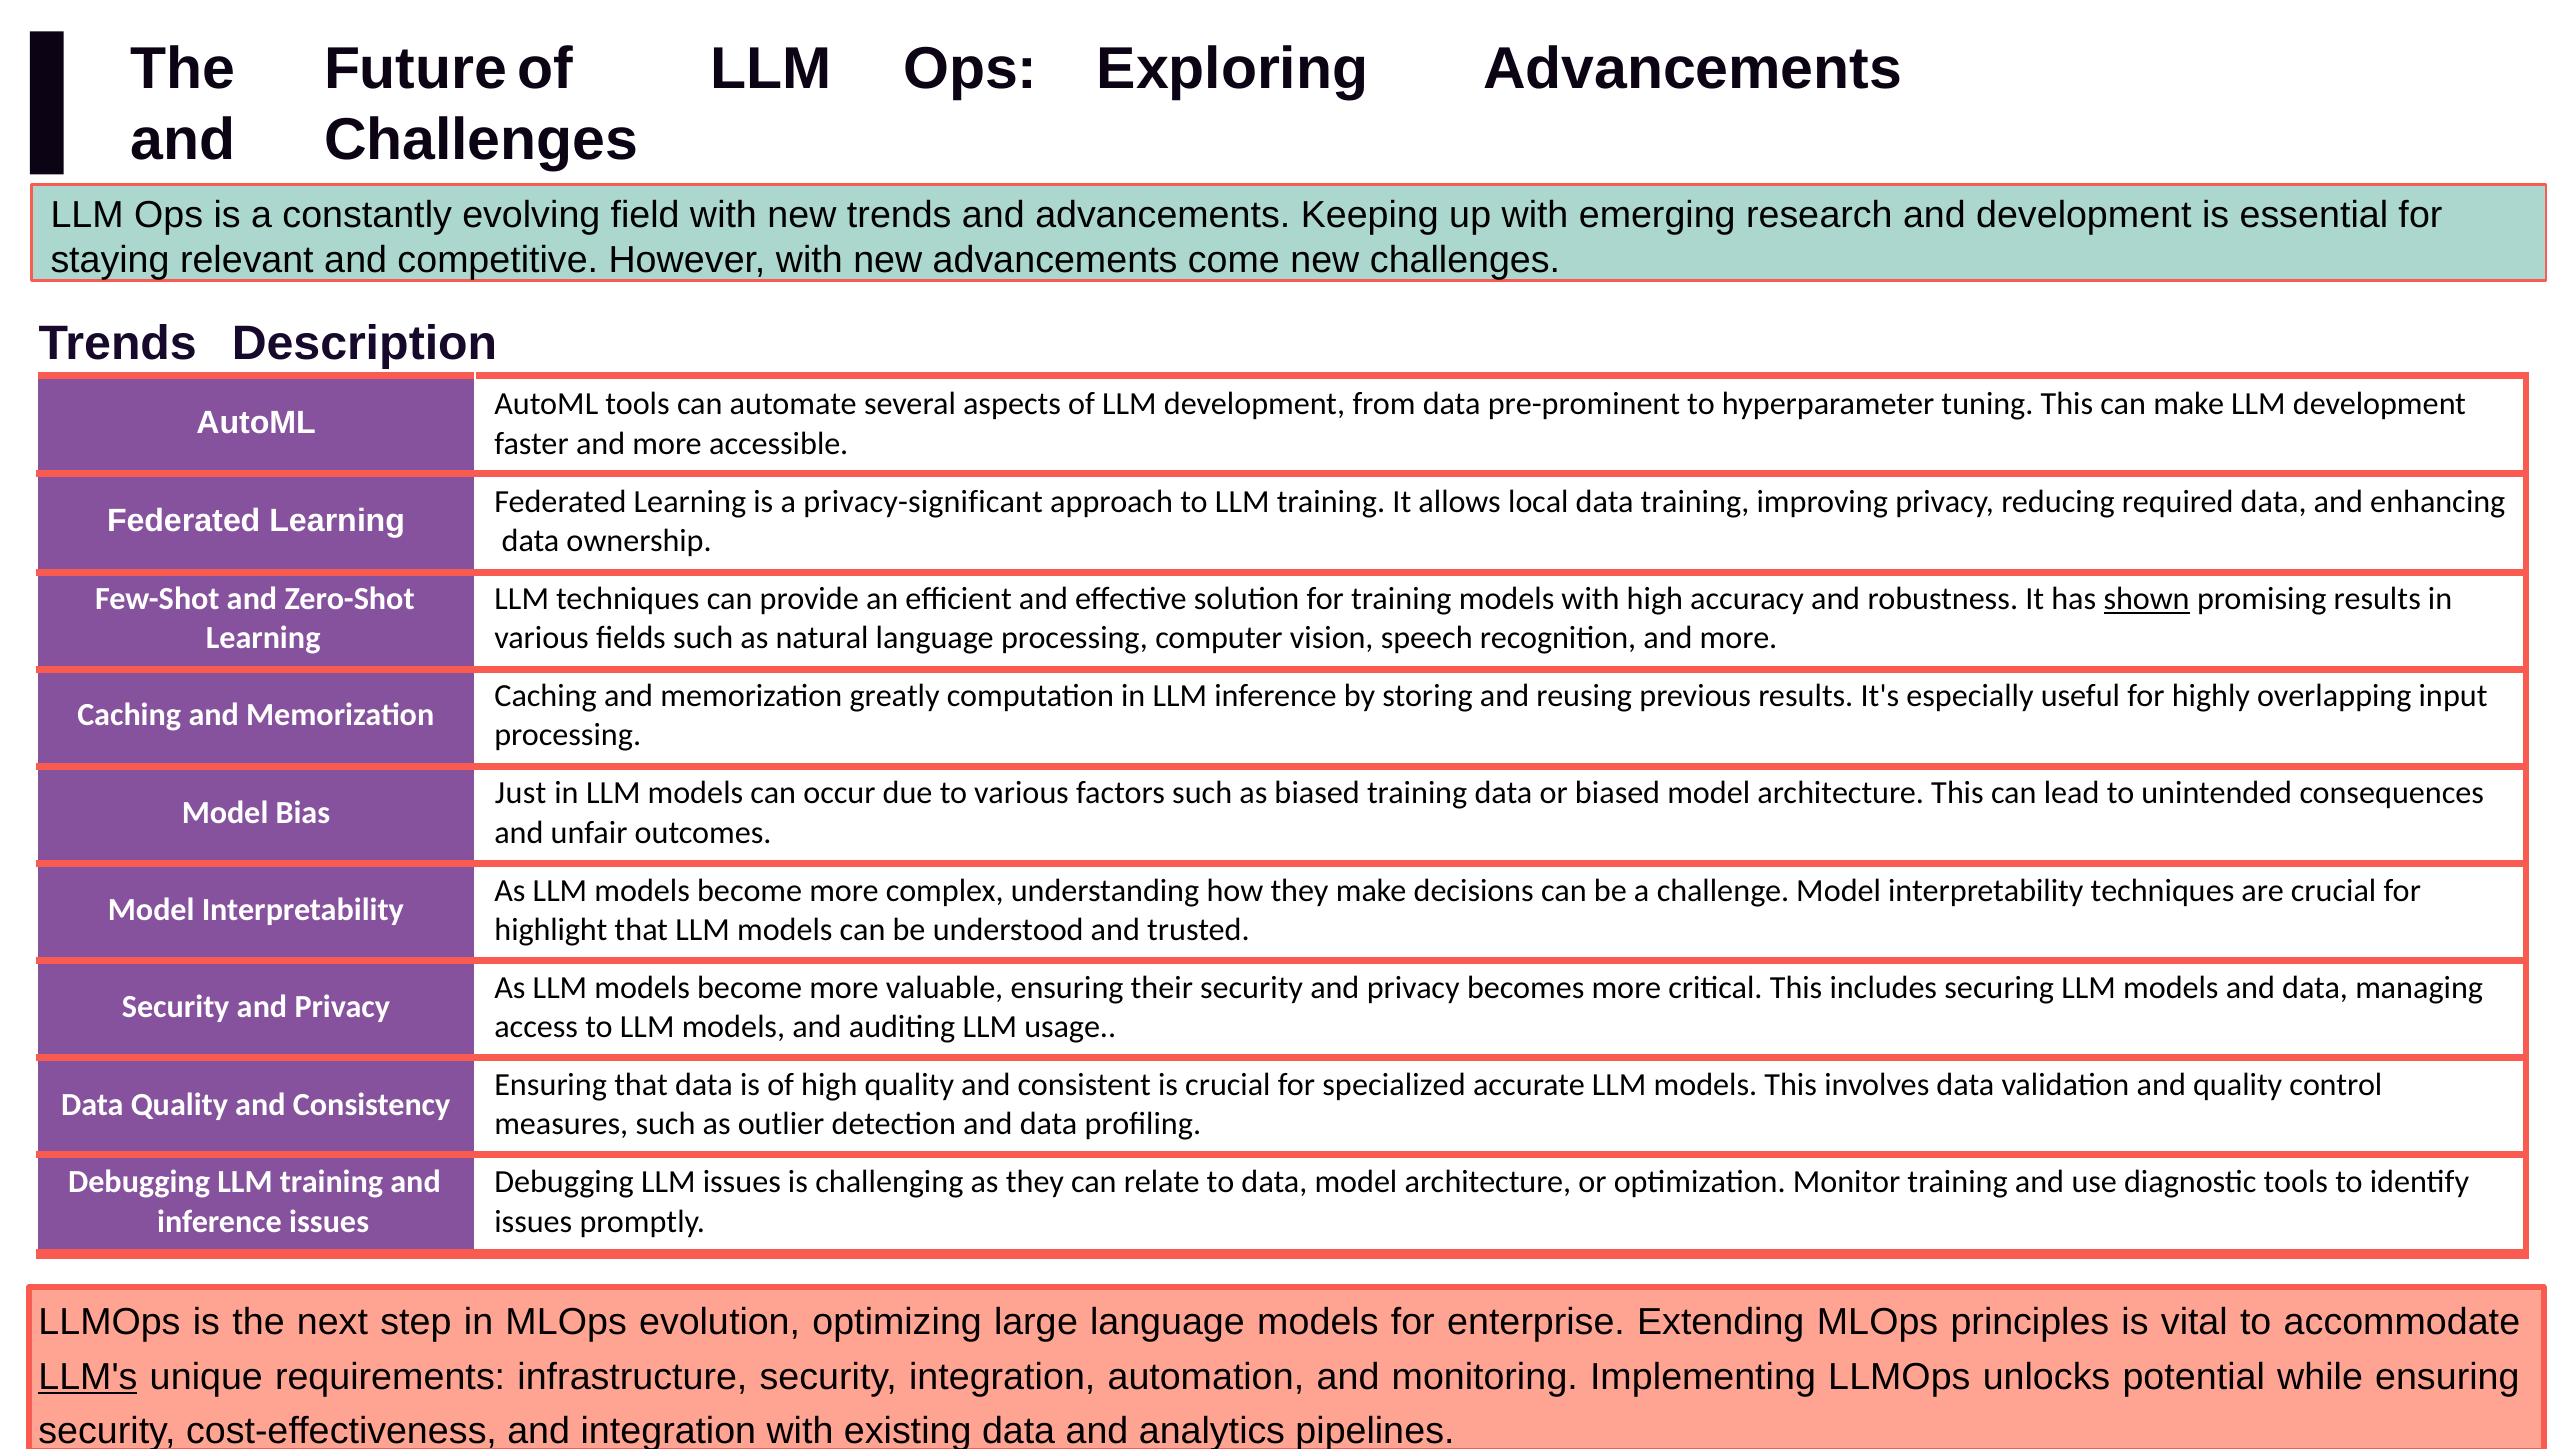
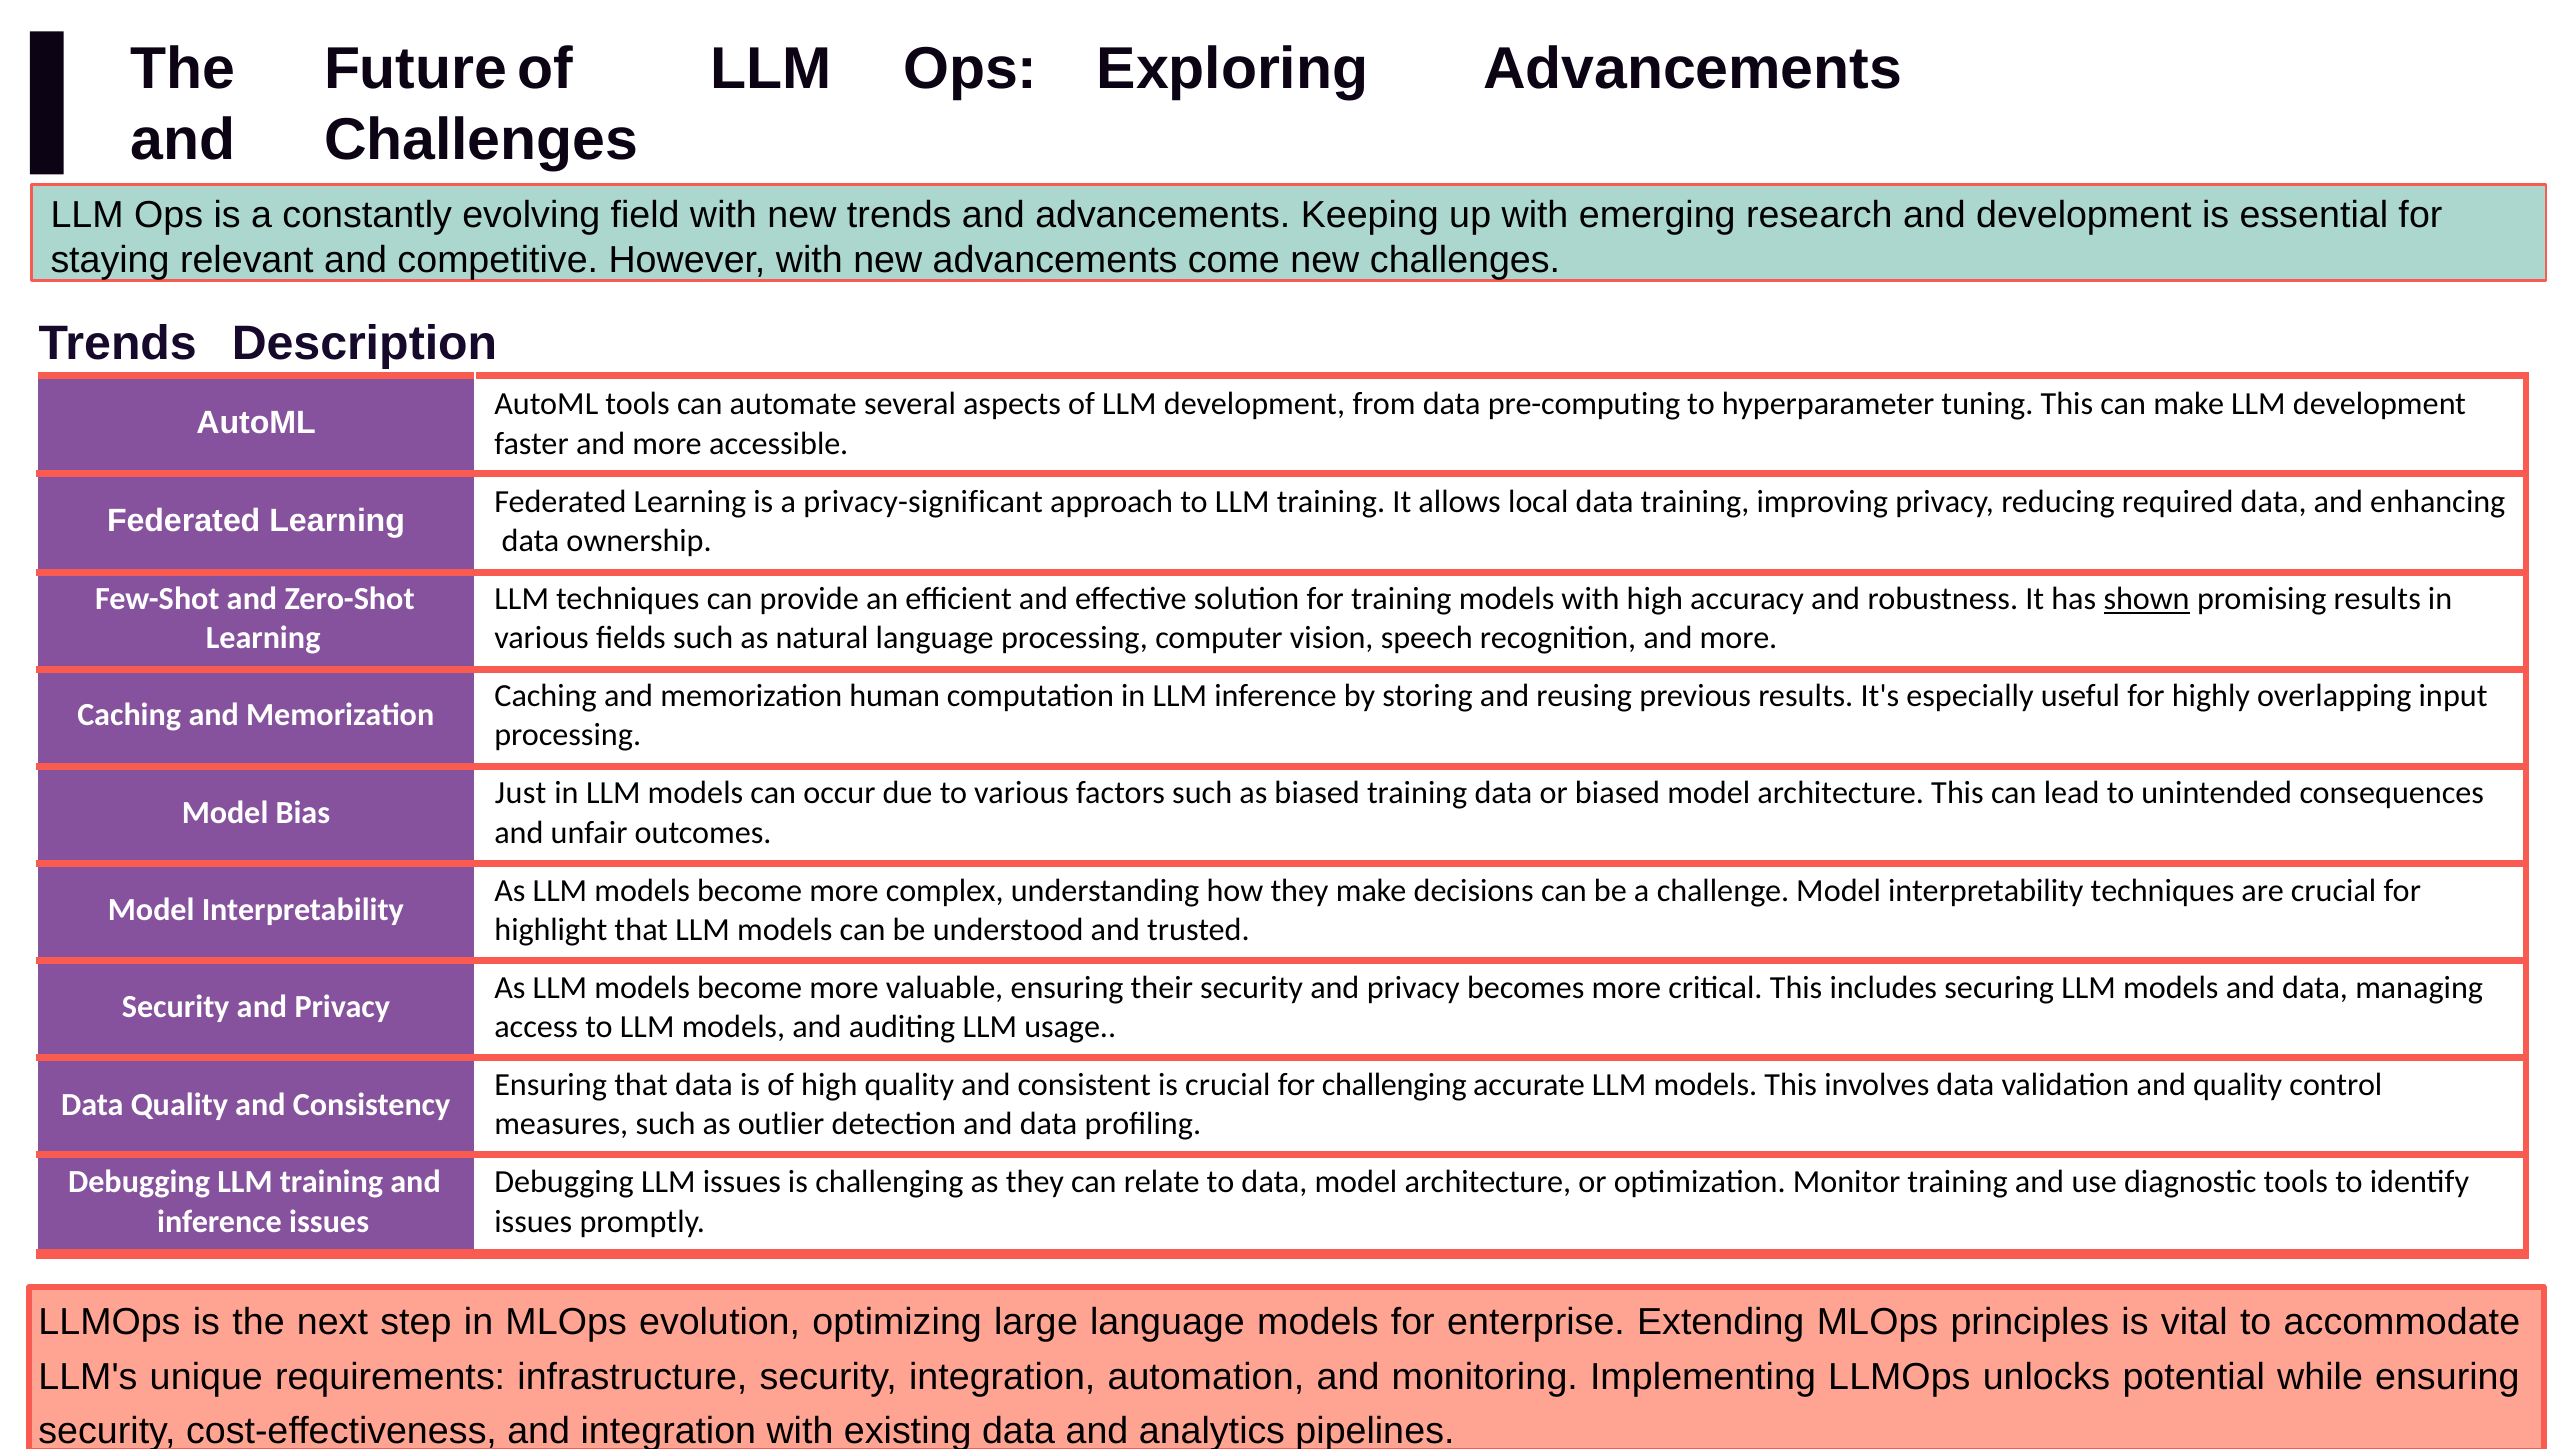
pre-prominent: pre-prominent -> pre-computing (1584, 404)
greatly: greatly -> human (895, 696)
for specialized: specialized -> challenging (1394, 1085)
LLM's underline: present -> none (88, 1377)
